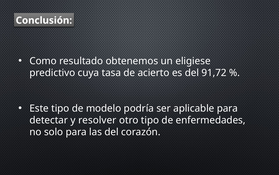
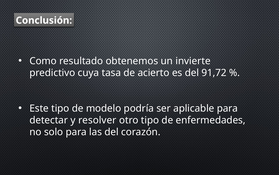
eligiese: eligiese -> invierte (193, 61)
